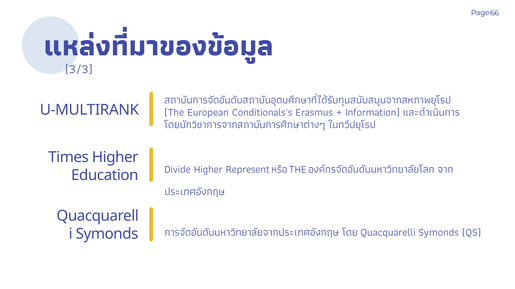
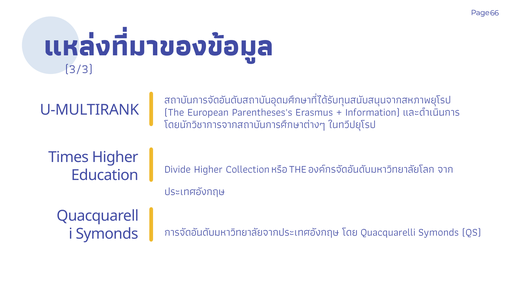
Conditionals's: Conditionals's -> Parentheses's (262, 112)
Represent: Represent -> Collection (248, 169)
